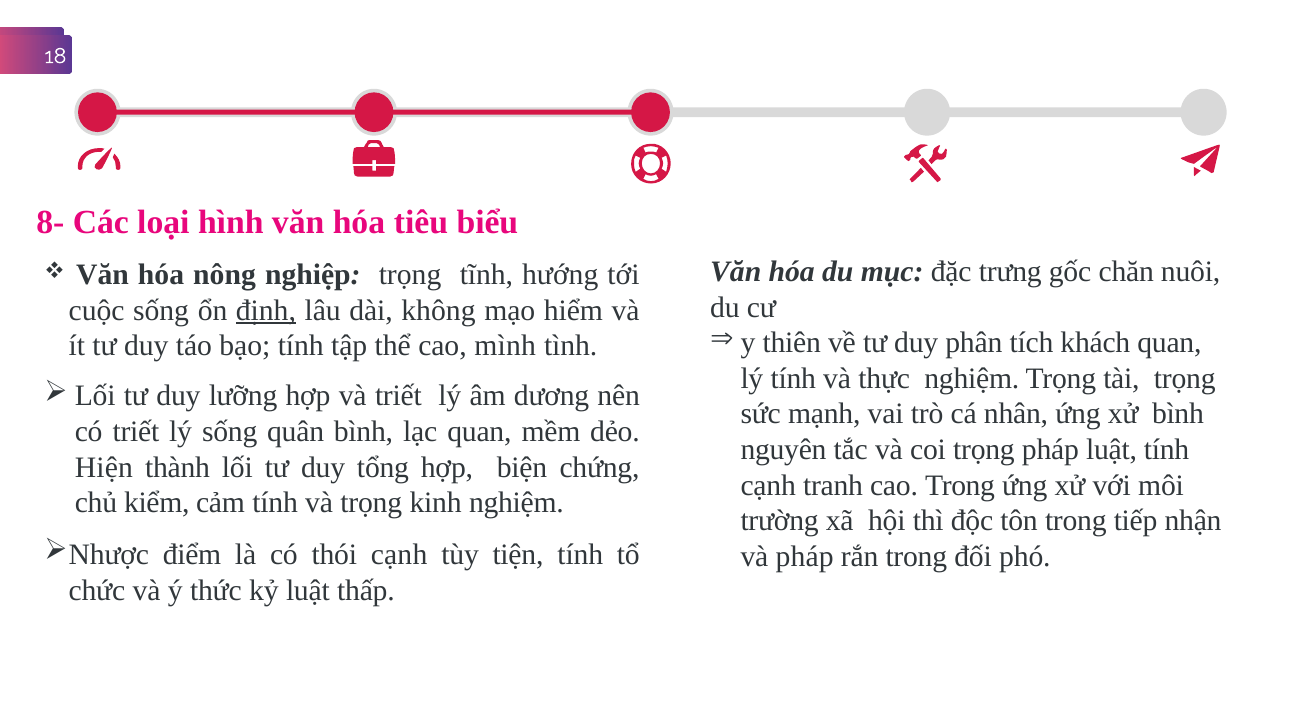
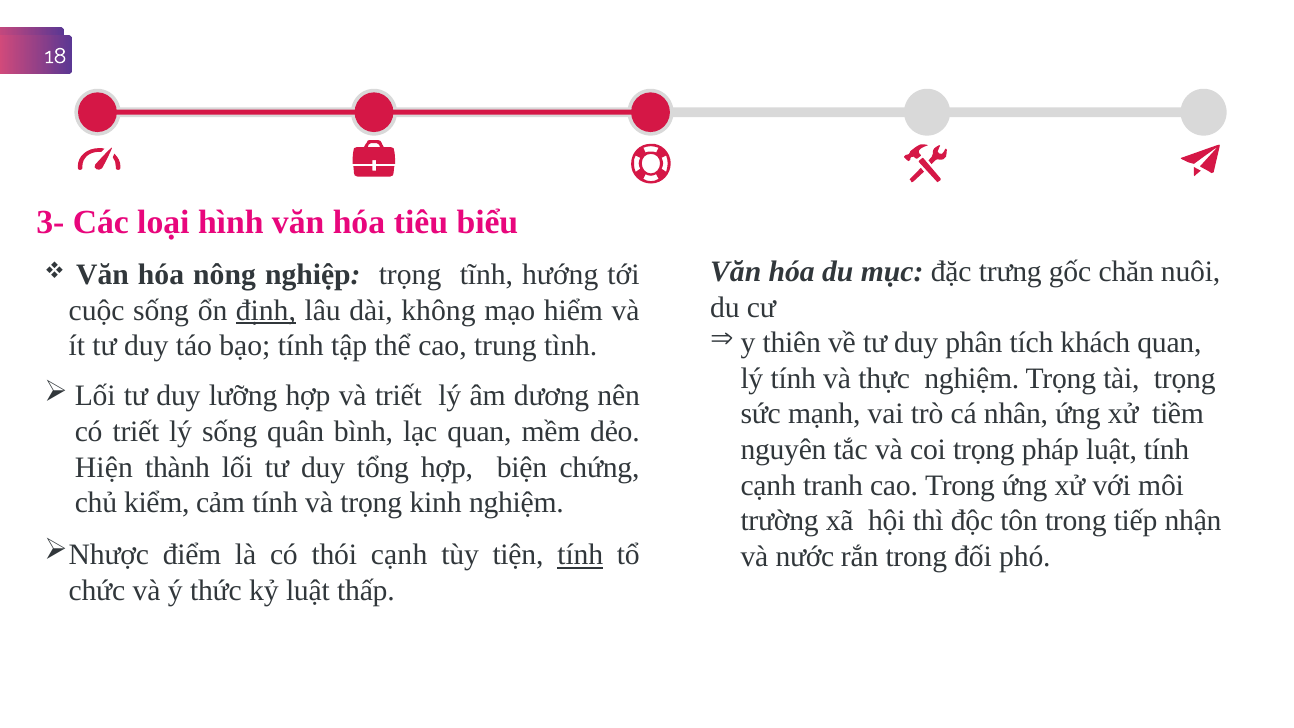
8-: 8- -> 3- (50, 223)
mình: mình -> trung (505, 346)
xử bình: bình -> tiềm (1178, 414)
tính underline: none -> present (580, 555)
và pháp: pháp -> nước (805, 556)
